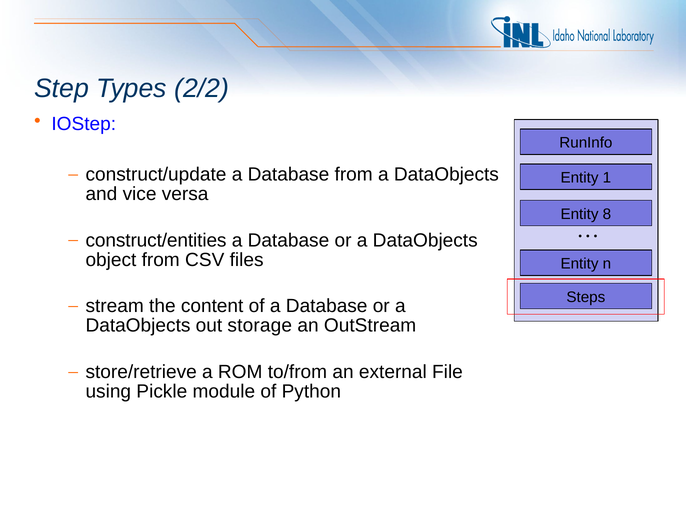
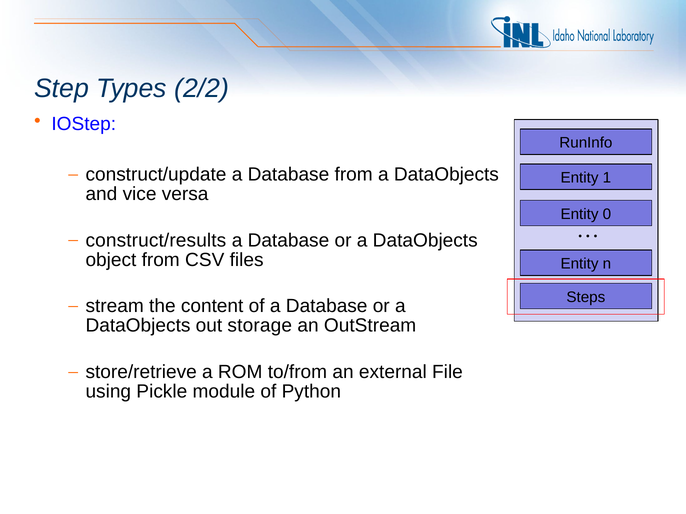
8: 8 -> 0 (607, 214)
construct/entities: construct/entities -> construct/results (156, 241)
